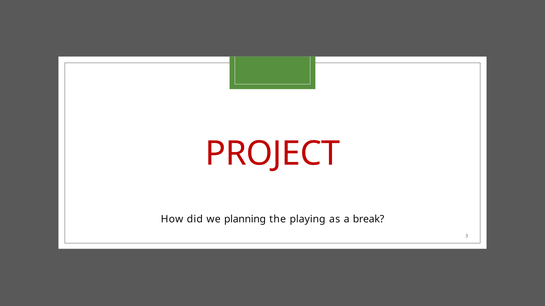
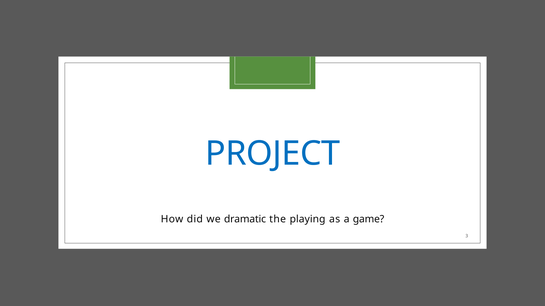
PROJECT colour: red -> blue (273, 154)
planning: planning -> dramatic (245, 219)
break: break -> game (369, 219)
